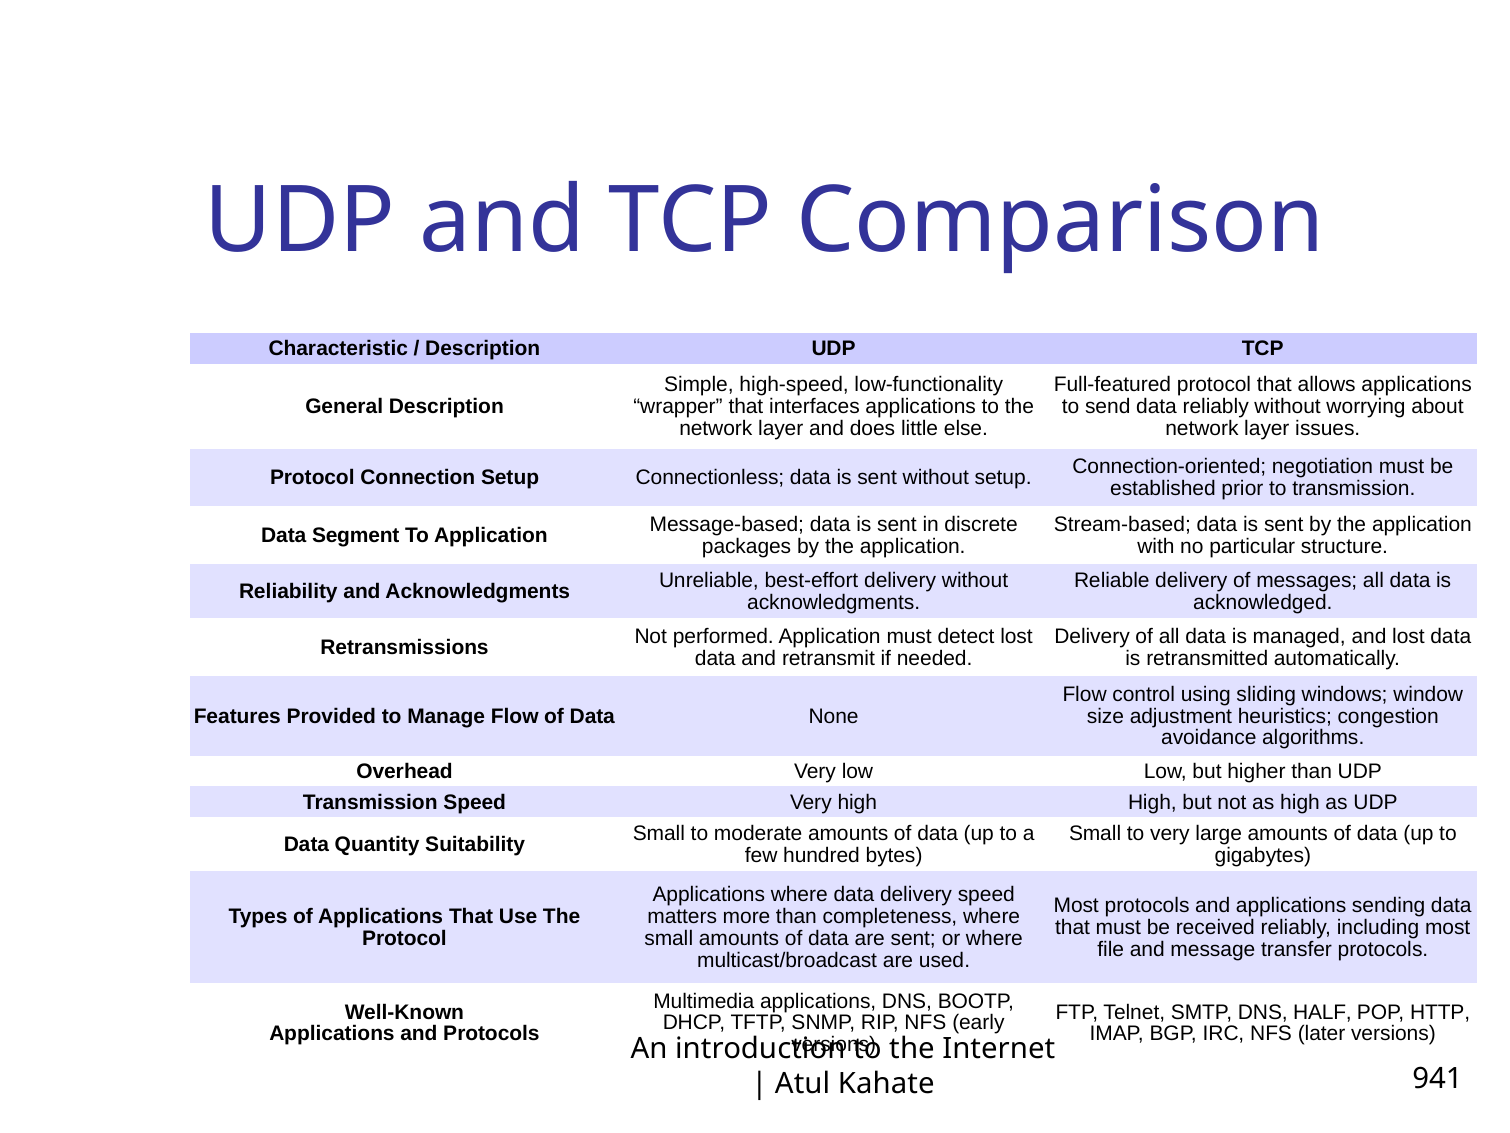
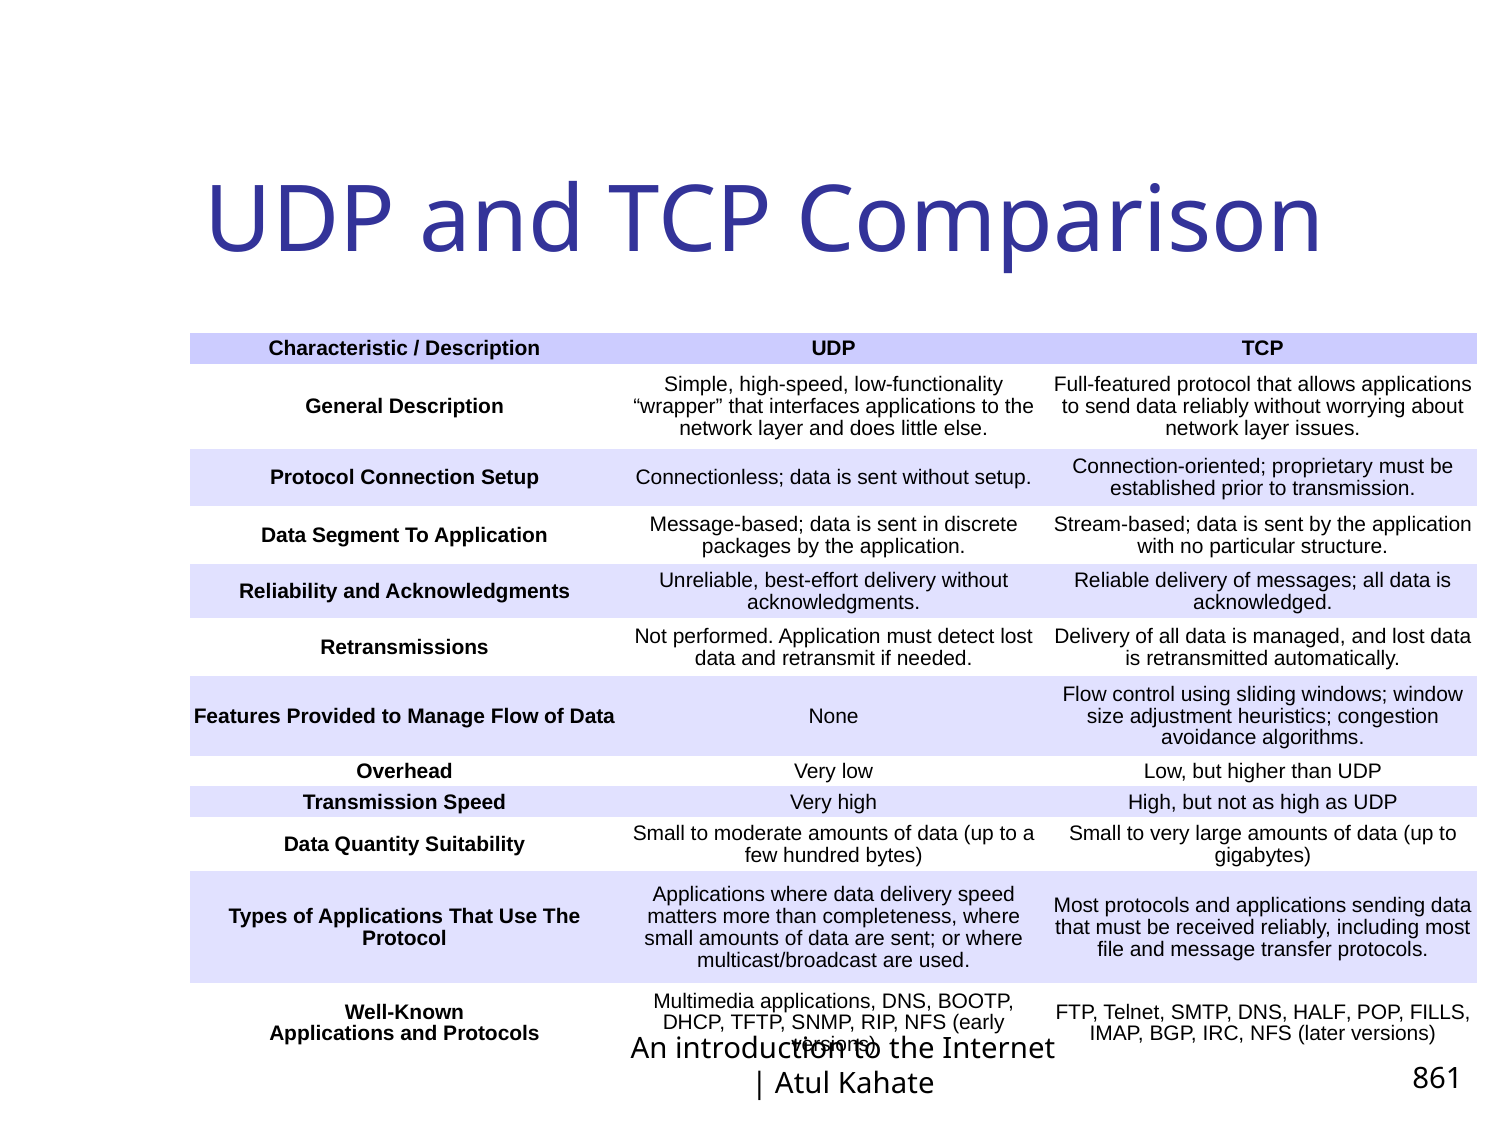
negotiation: negotiation -> proprietary (1322, 467)
HTTP: HTTP -> FILLS (1440, 1012)
941: 941 -> 861 (1437, 1078)
